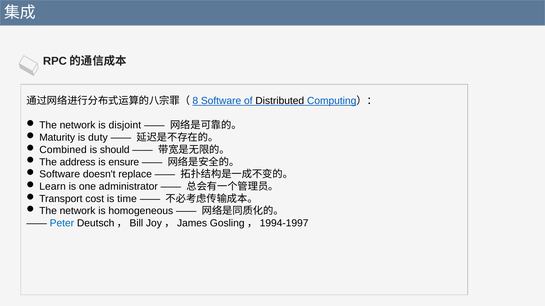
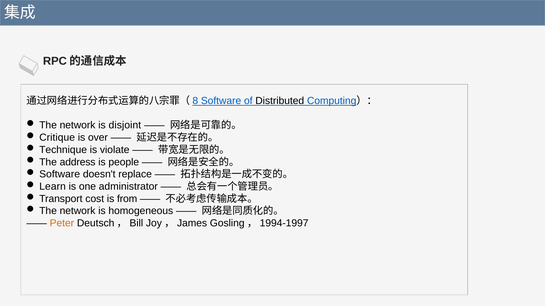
Maturity: Maturity -> Critique (57, 138)
duty: duty -> over (98, 138)
Combined: Combined -> Technique (63, 150)
should: should -> violate (115, 150)
ensure: ensure -> people (124, 162)
time: time -> from (127, 199)
Peter colour: blue -> orange (62, 224)
